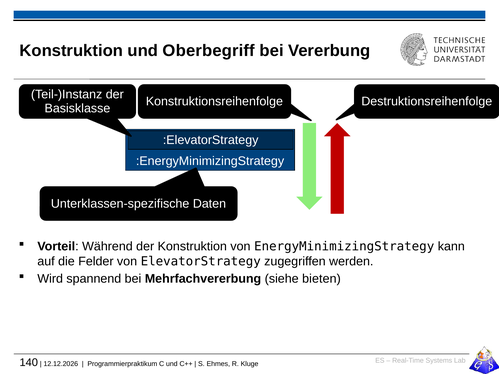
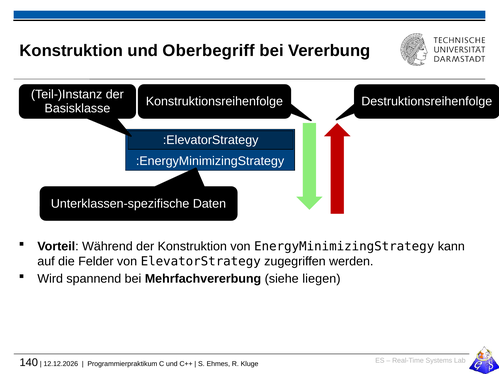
bieten: bieten -> liegen (321, 279)
